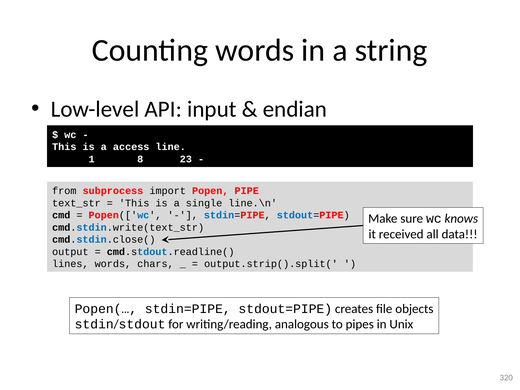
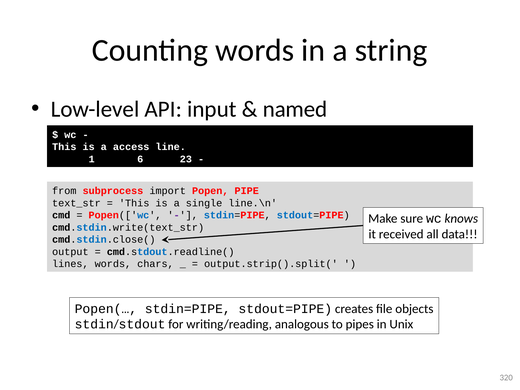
endian: endian -> named (295, 109)
8: 8 -> 6 (140, 159)
